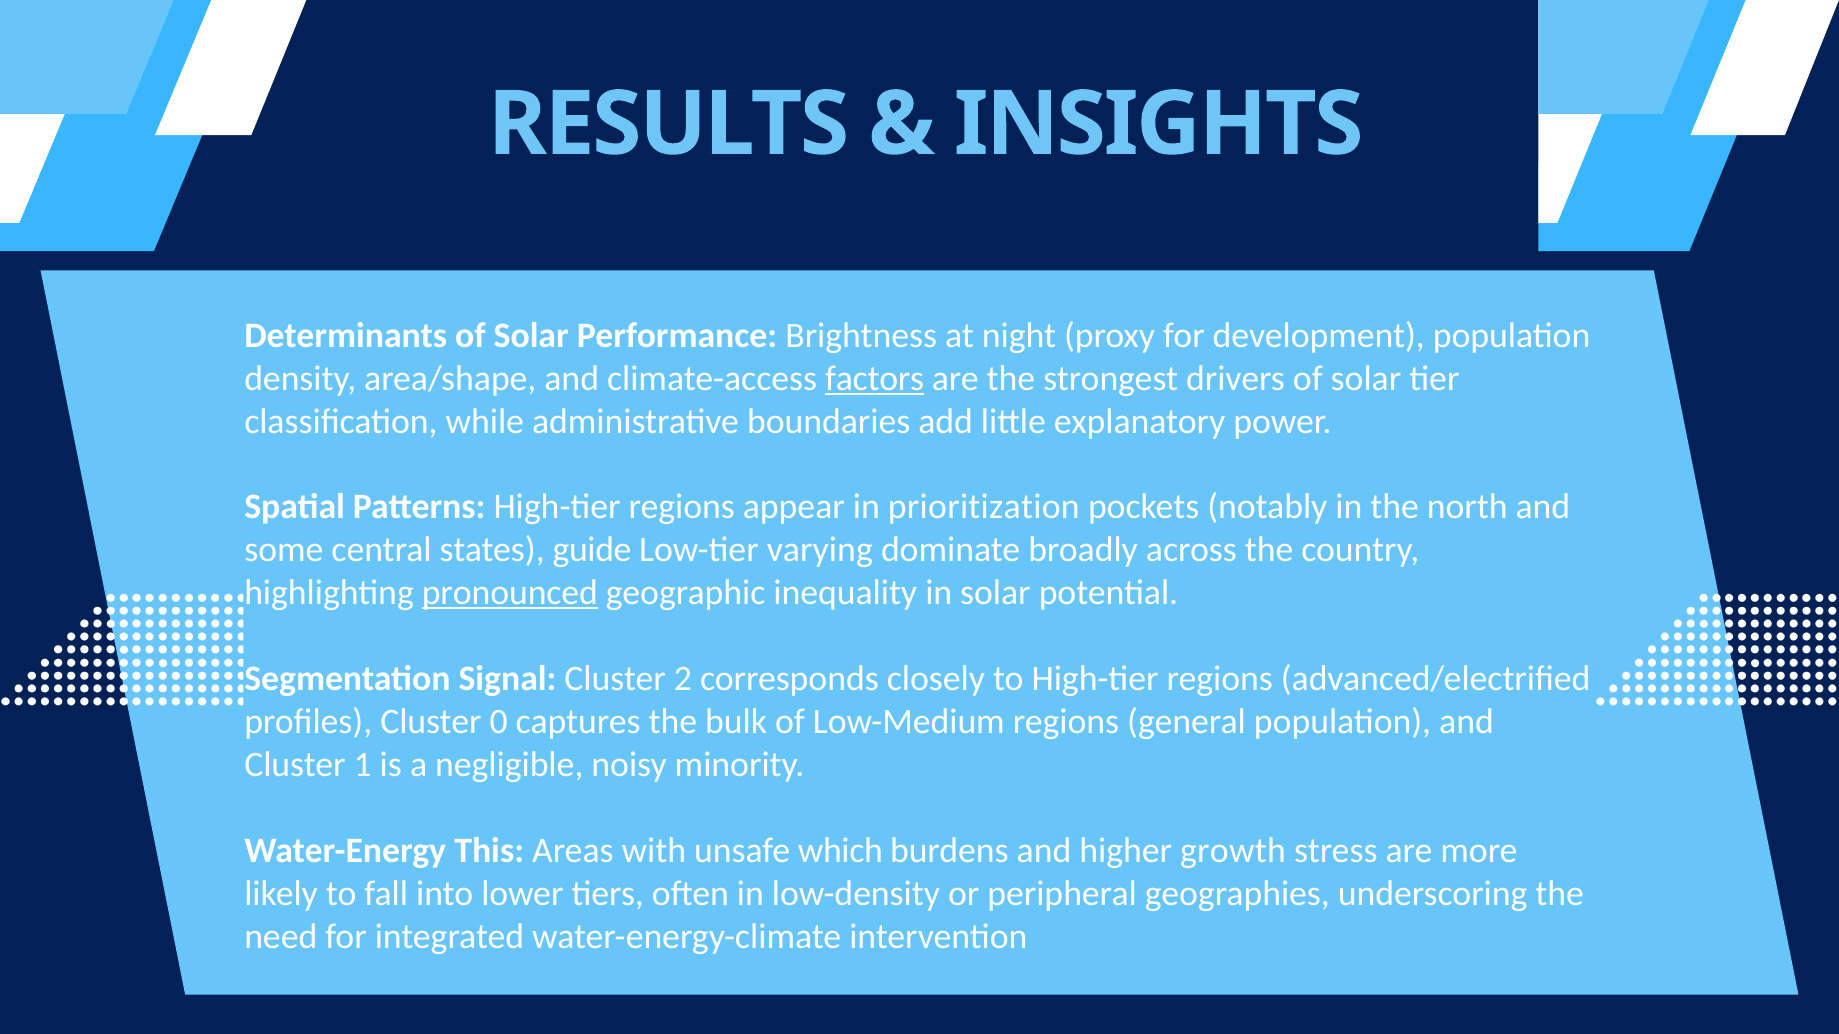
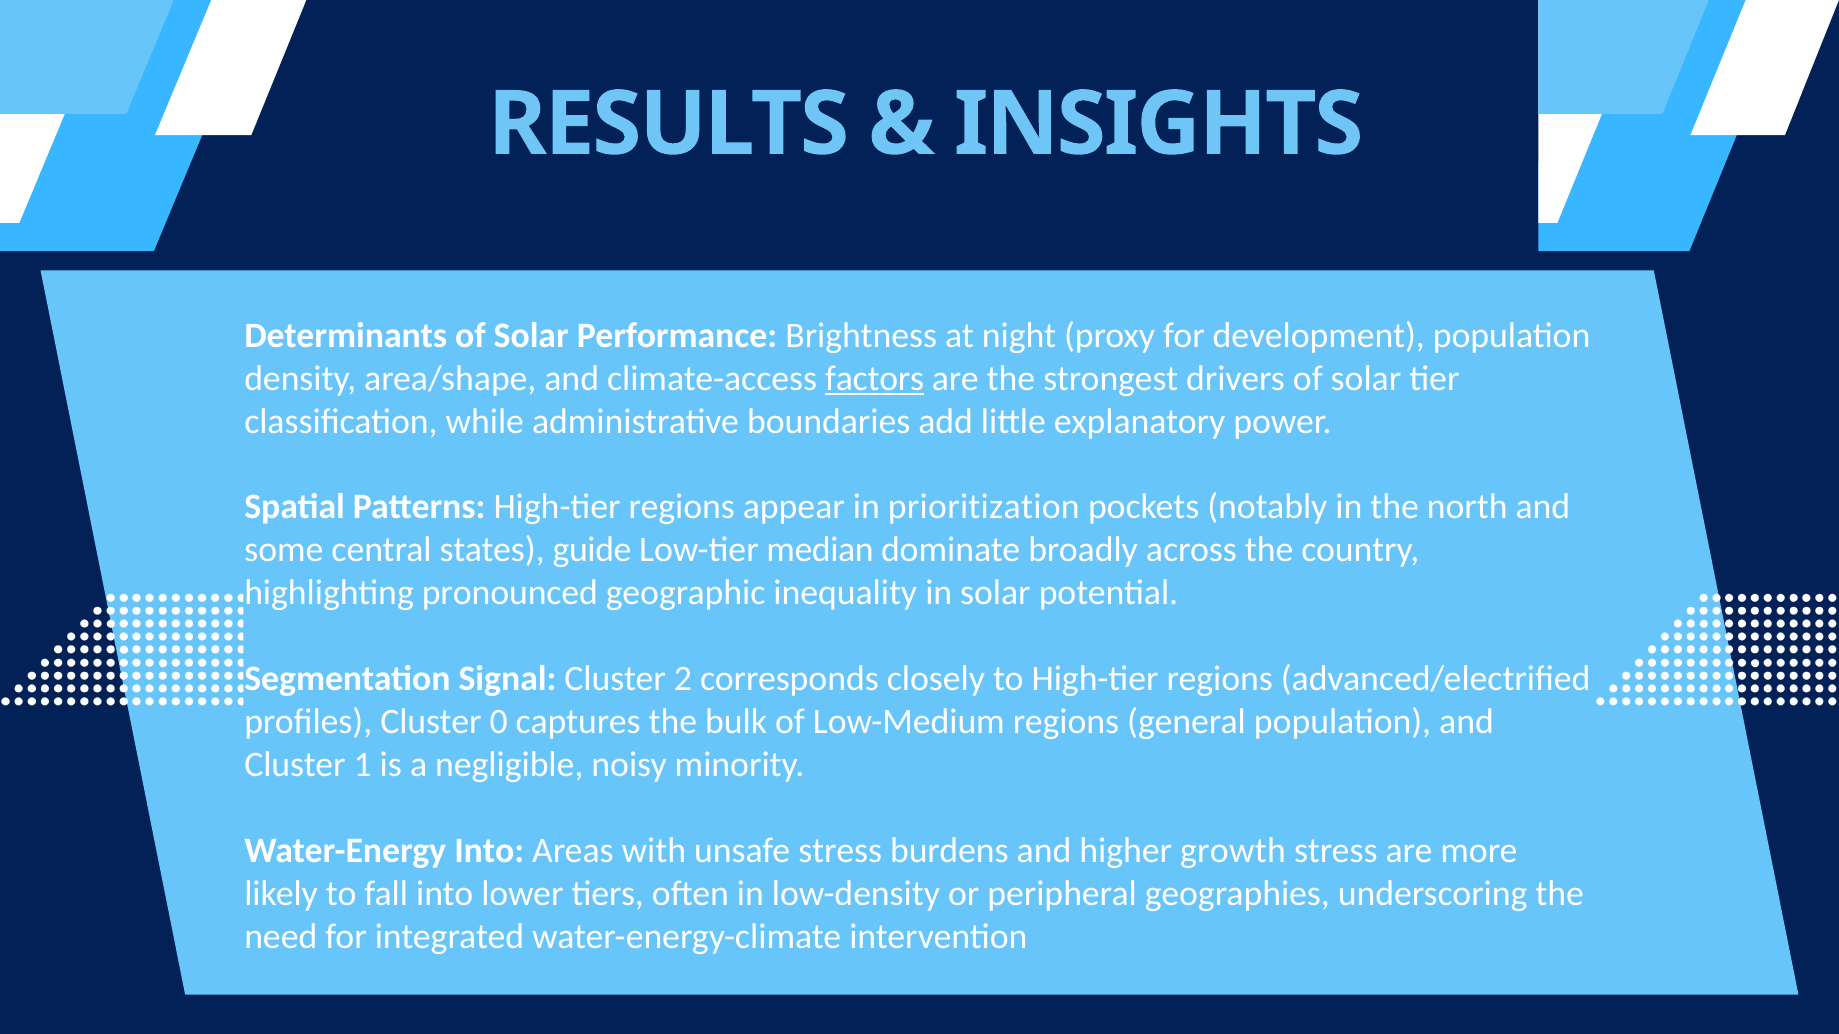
varying: varying -> median (820, 550)
pronounced underline: present -> none (510, 593)
Water-Energy This: This -> Into (489, 851)
unsafe which: which -> stress (840, 851)
